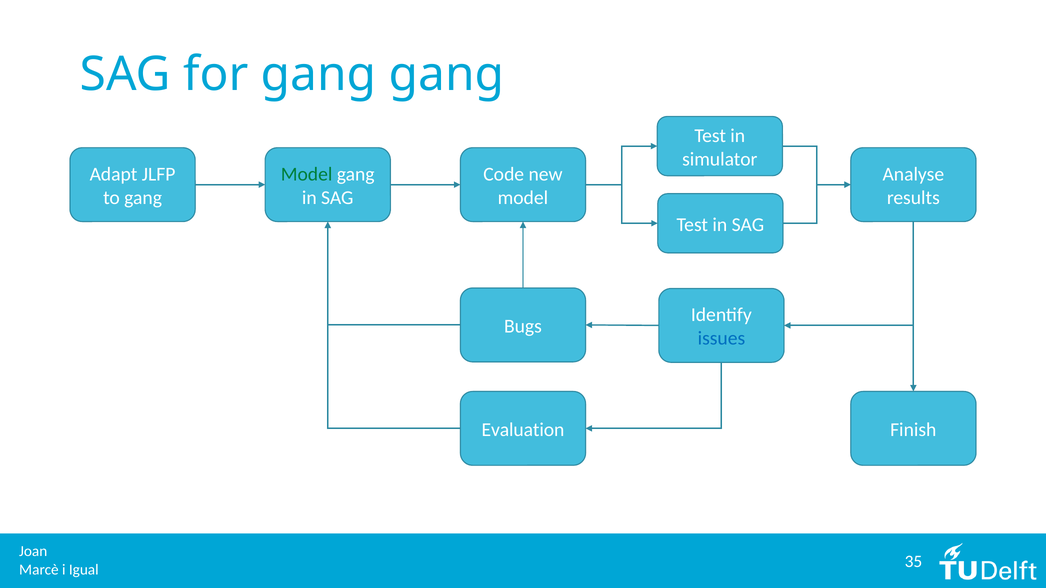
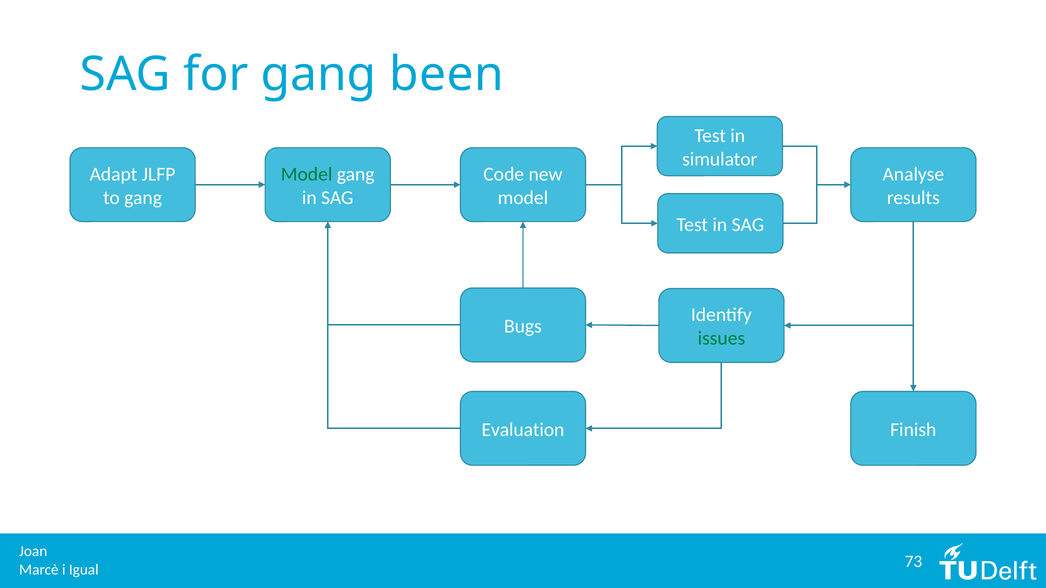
gang gang: gang -> been (446, 75)
issues colour: blue -> green (721, 339)
35: 35 -> 73 (913, 562)
